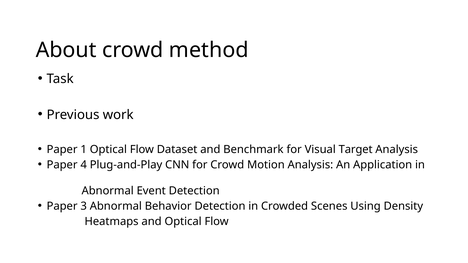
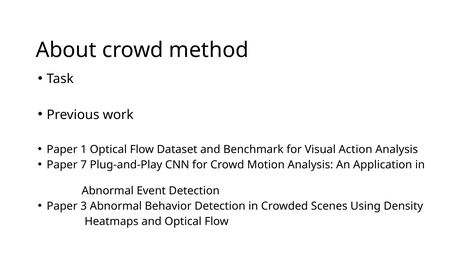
Target: Target -> Action (356, 150)
4: 4 -> 7 (84, 165)
